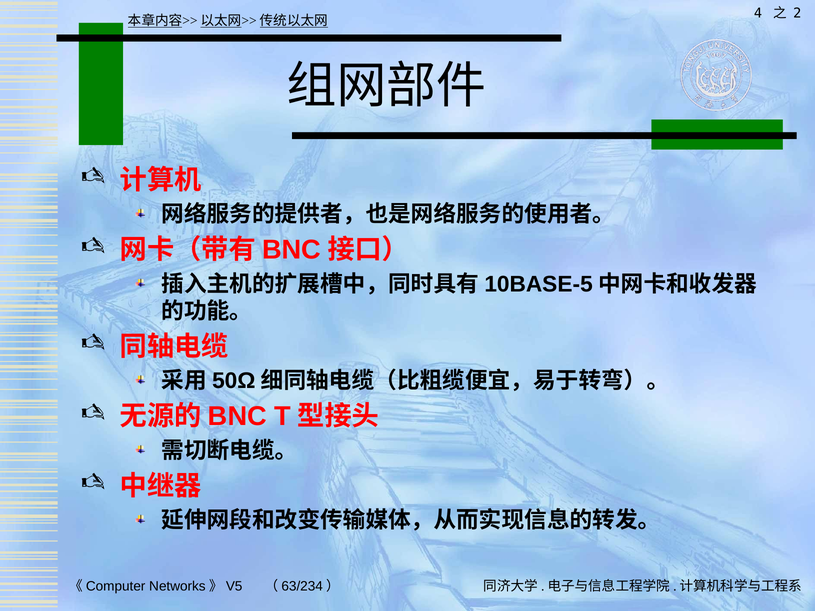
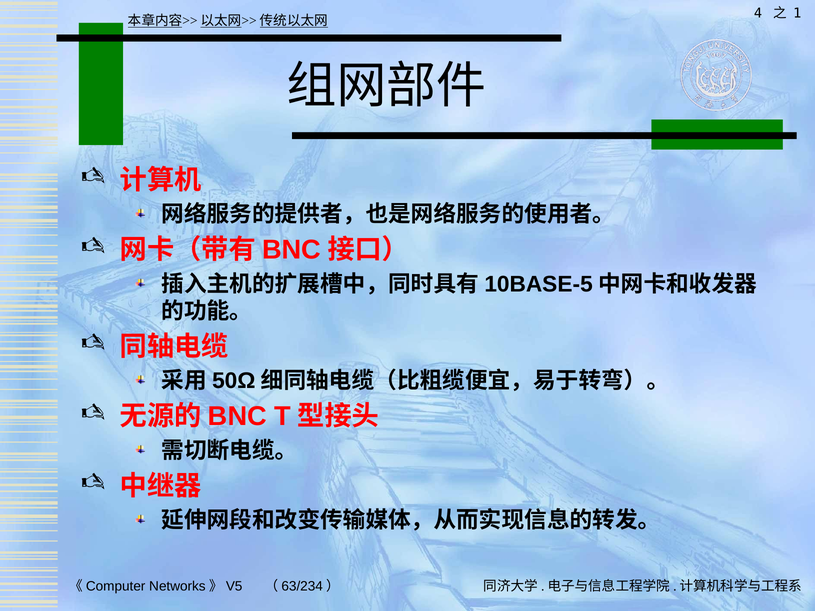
2: 2 -> 1 (797, 13)
